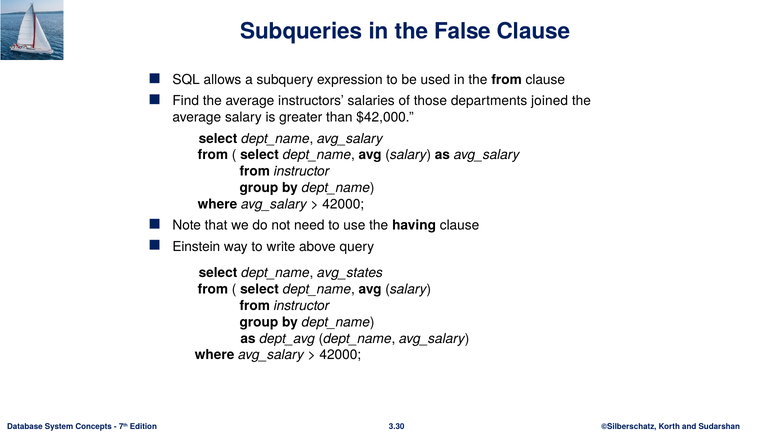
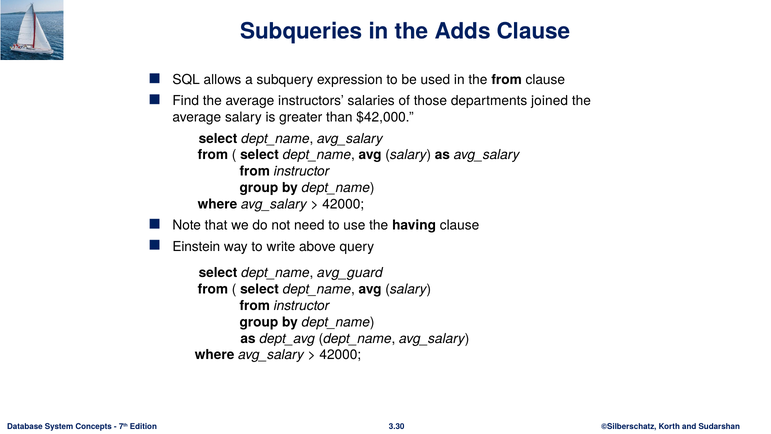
False: False -> Adds (463, 31)
avg_states: avg_states -> avg_guard (350, 273)
